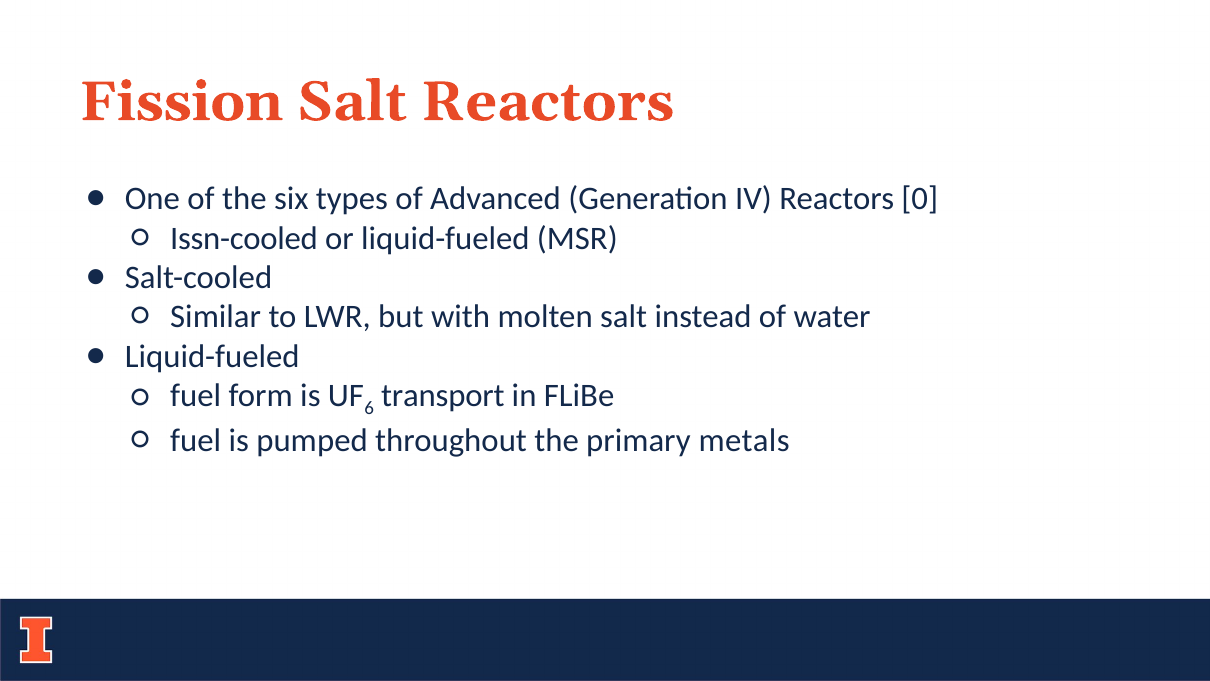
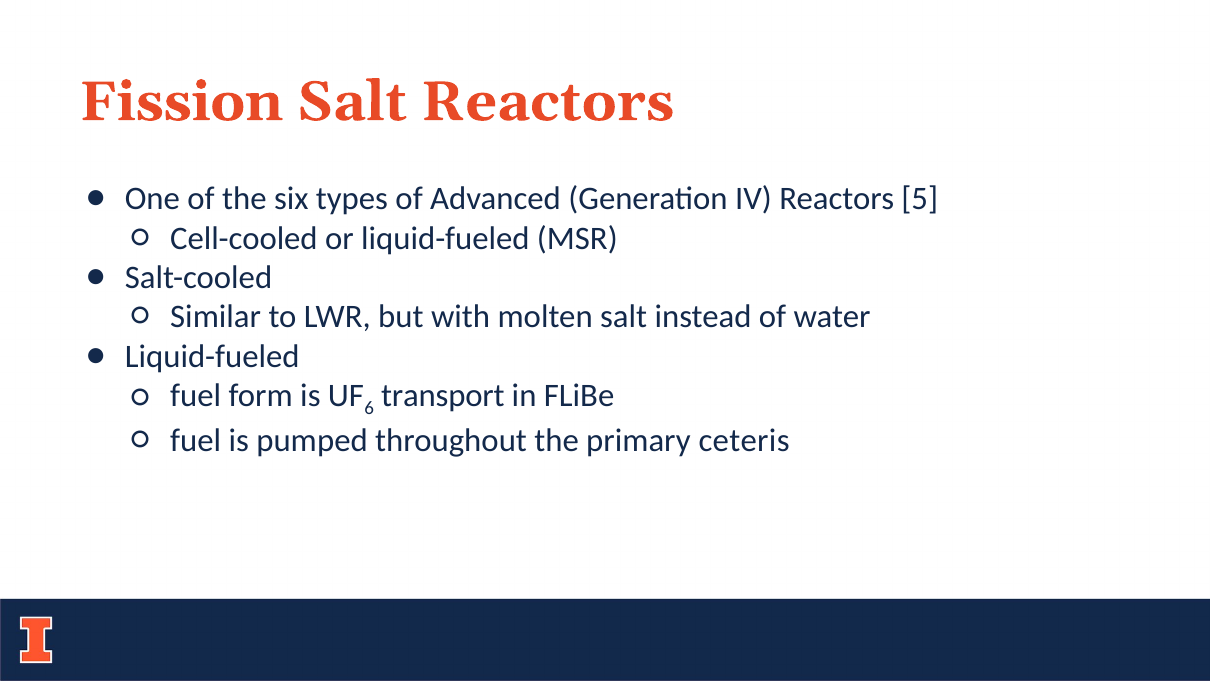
0: 0 -> 5 (920, 199)
Issn-cooled: Issn-cooled -> Cell-cooled (244, 238)
metals: metals -> ceteris (744, 440)
